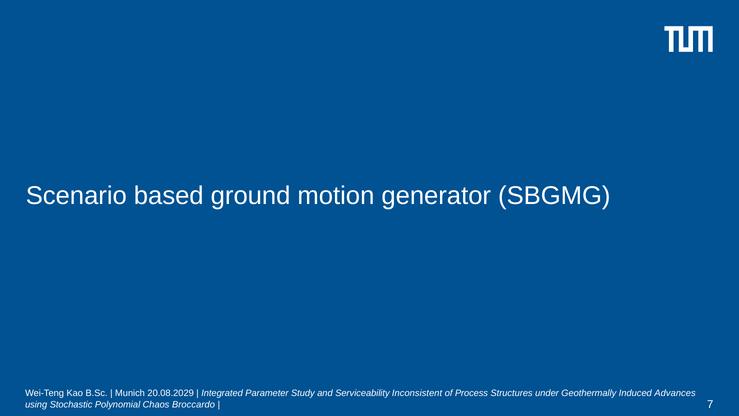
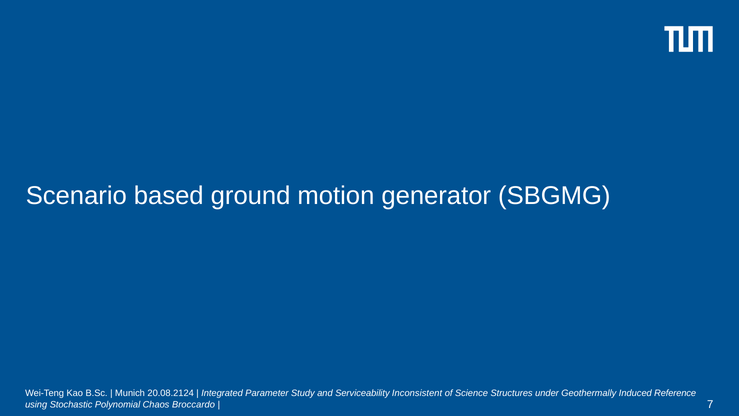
20.08.2029: 20.08.2029 -> 20.08.2124 (171, 393)
Process: Process -> Science (471, 393)
Advances: Advances -> Reference (675, 393)
